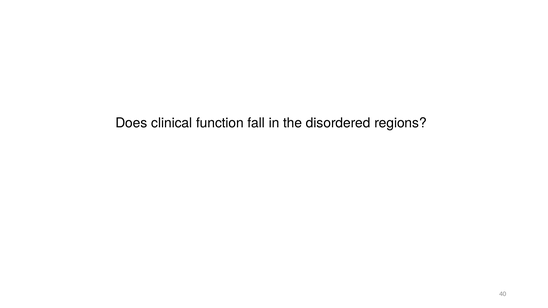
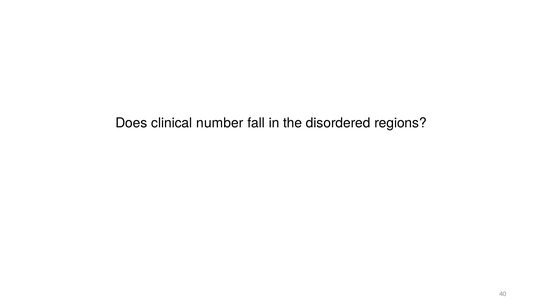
function: function -> number (220, 123)
